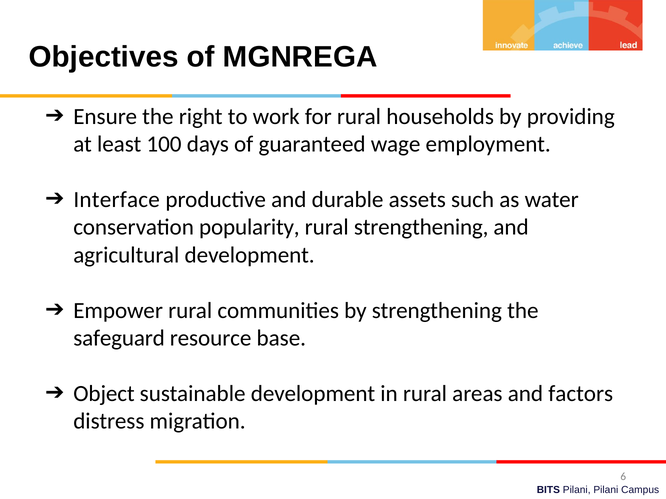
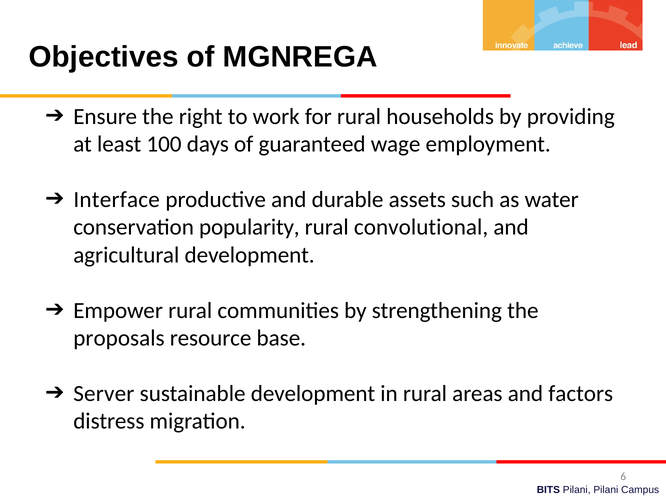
rural strengthening: strengthening -> convolutional (421, 227)
safeguard: safeguard -> proposals (119, 338)
Object: Object -> Server (104, 394)
